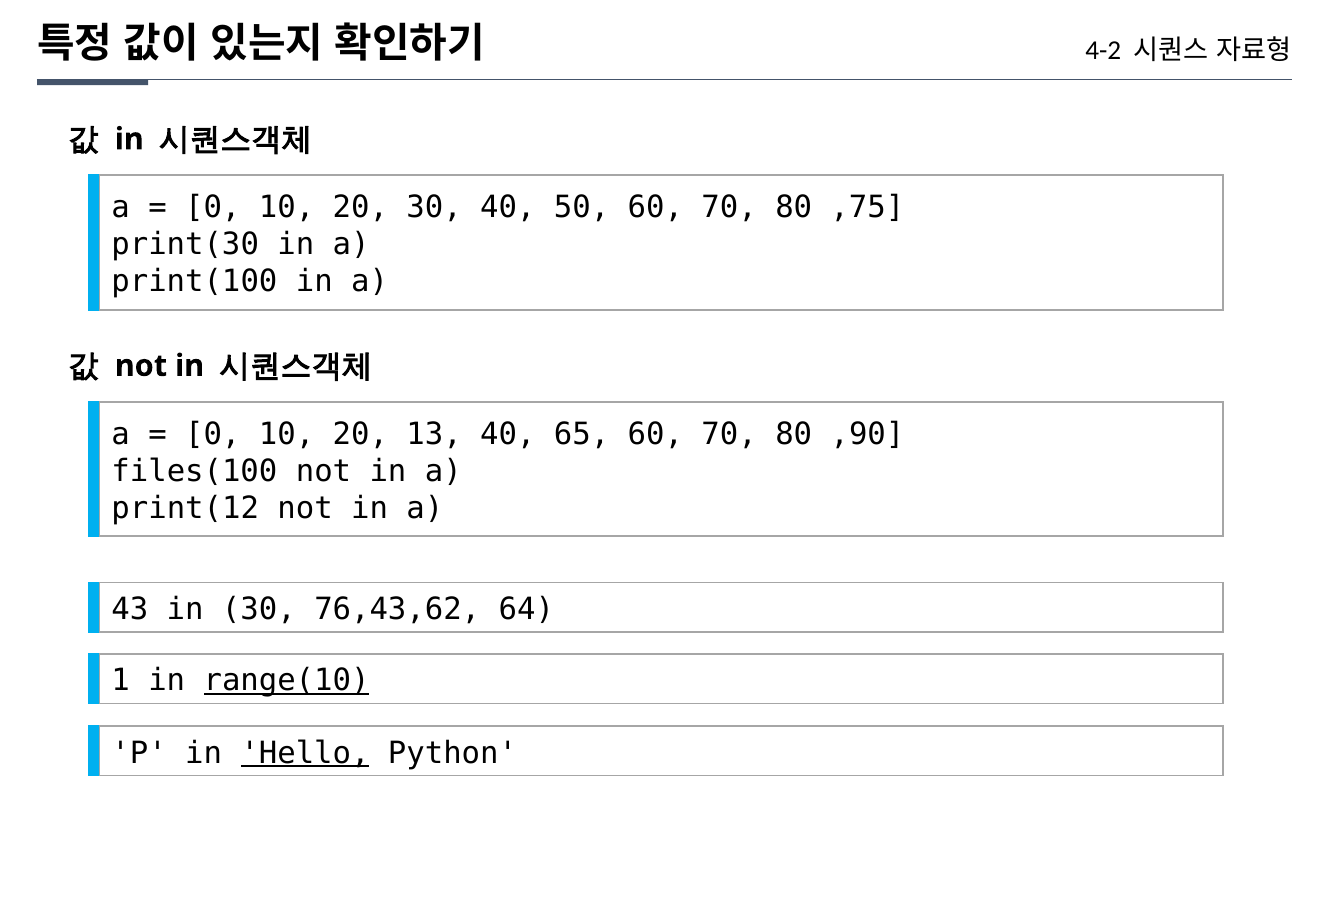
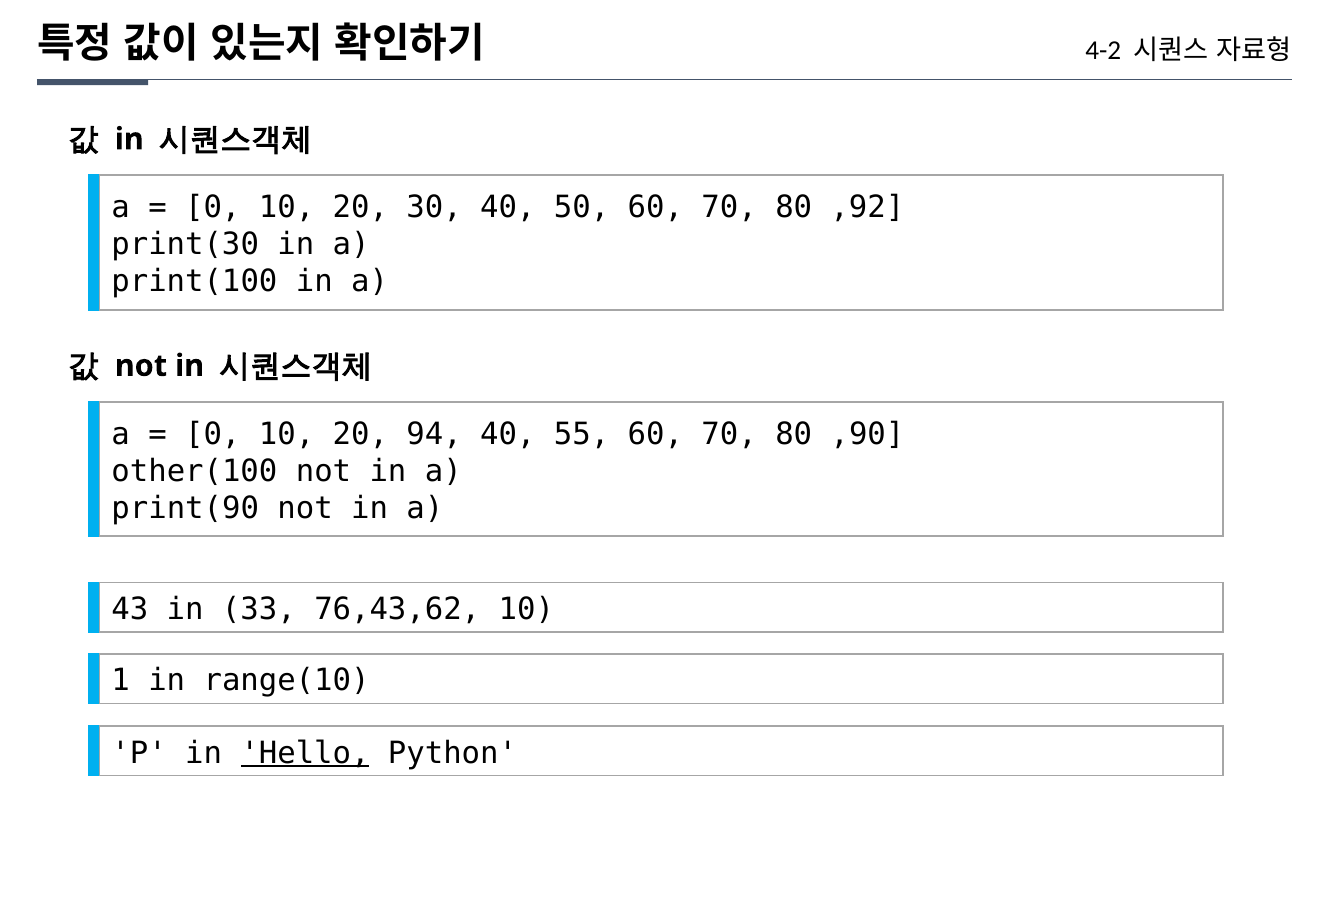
,75: ,75 -> ,92 (867, 208)
13: 13 -> 94 (434, 434)
65: 65 -> 55 (582, 434)
files(100: files(100 -> other(100 (194, 471)
print(12: print(12 -> print(90 (185, 508)
in 30: 30 -> 33 (259, 609)
76,43,62 64: 64 -> 10 (526, 609)
range(10 underline: present -> none (287, 680)
